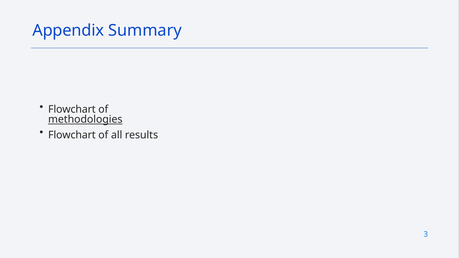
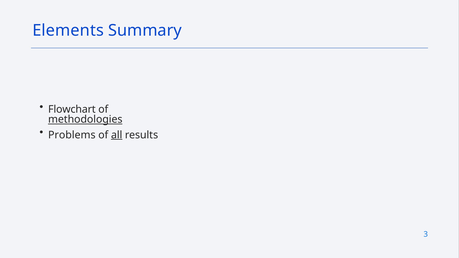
Appendix: Appendix -> Elements (68, 31)
Flowchart: Flowchart -> Problems (72, 135)
all underline: none -> present (117, 135)
